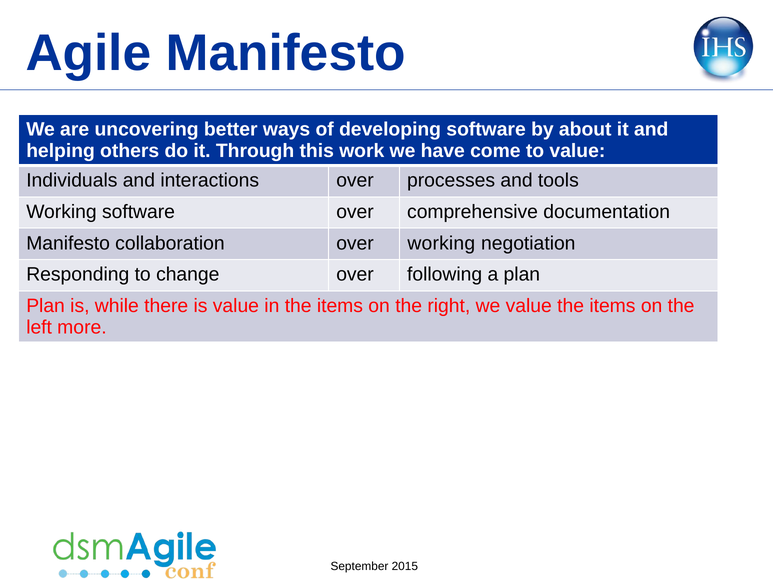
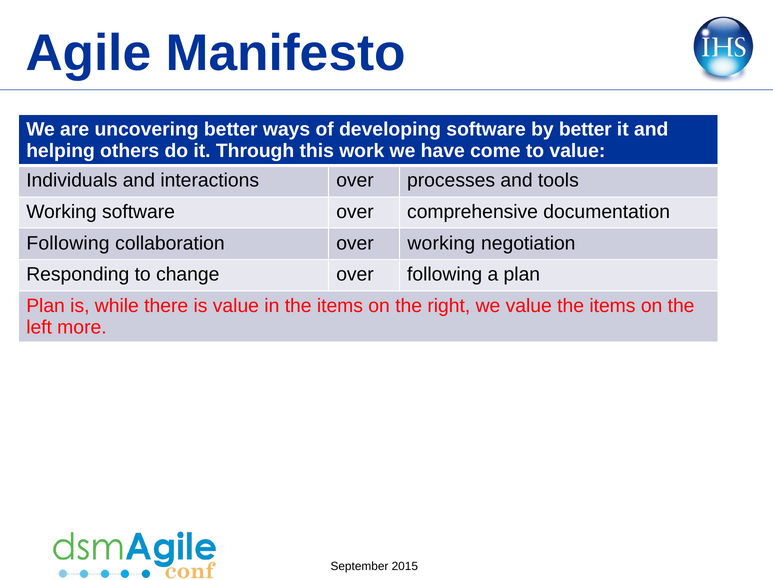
by about: about -> better (585, 129)
Manifesto: Manifesto -> Following (68, 243)
